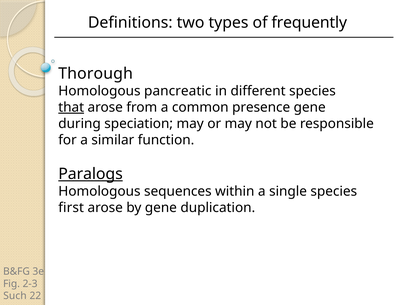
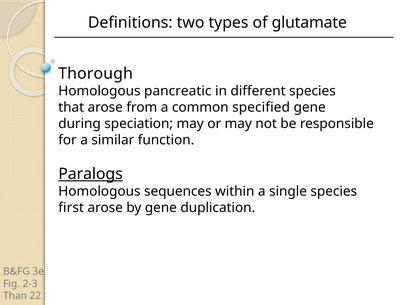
frequently: frequently -> glutamate (309, 23)
that underline: present -> none (71, 107)
presence: presence -> specified (261, 107)
Such: Such -> Than (15, 296)
